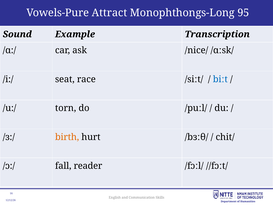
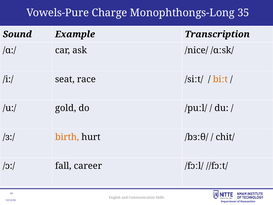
Attract: Attract -> Charge (109, 13)
95: 95 -> 35 (243, 13)
biːt colour: blue -> orange (220, 79)
torn: torn -> gold (66, 108)
reader: reader -> career (88, 166)
